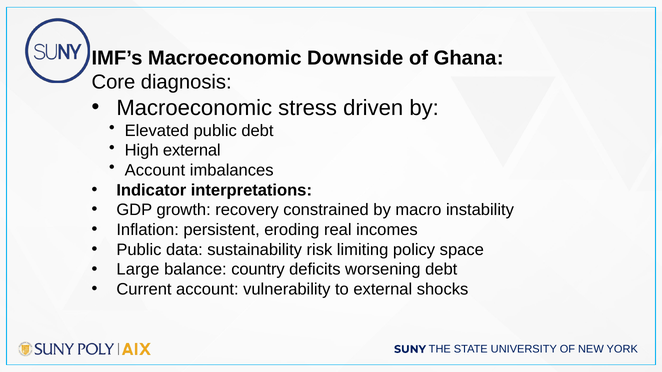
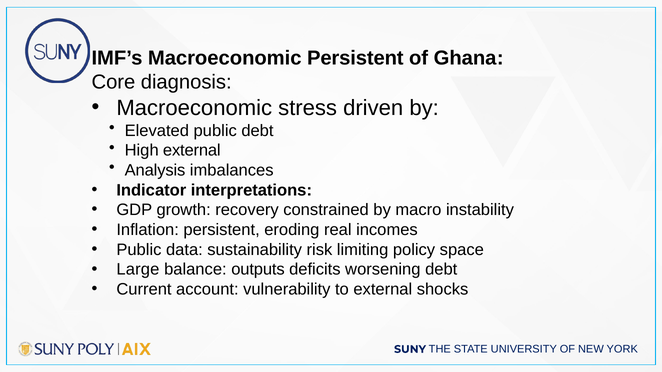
Macroeconomic Downside: Downside -> Persistent (355, 58)
Account: Account -> Analysis (155, 170)
country: country -> outputs (258, 270)
